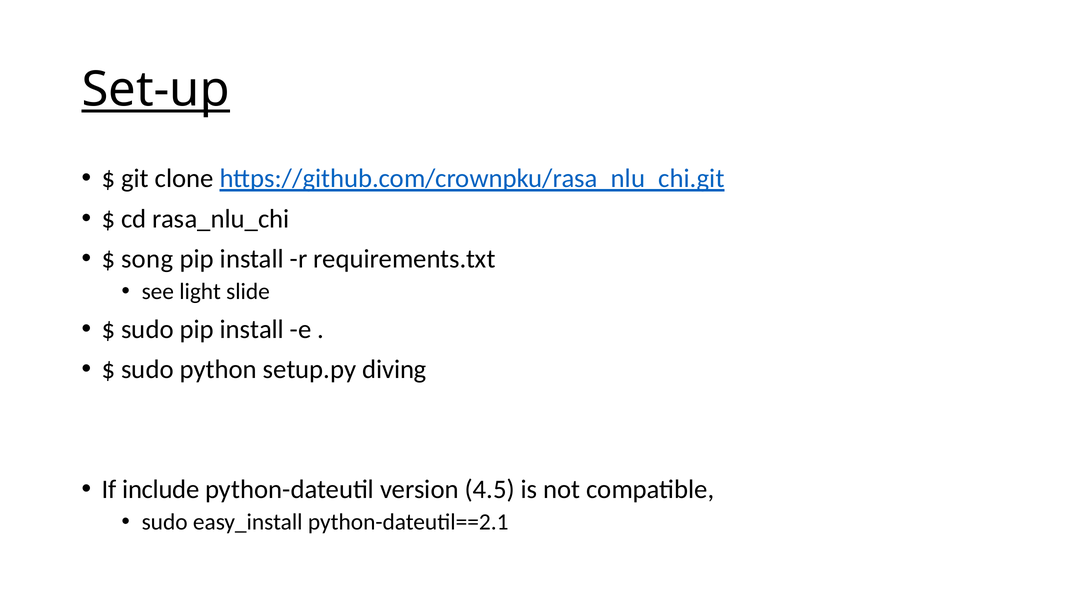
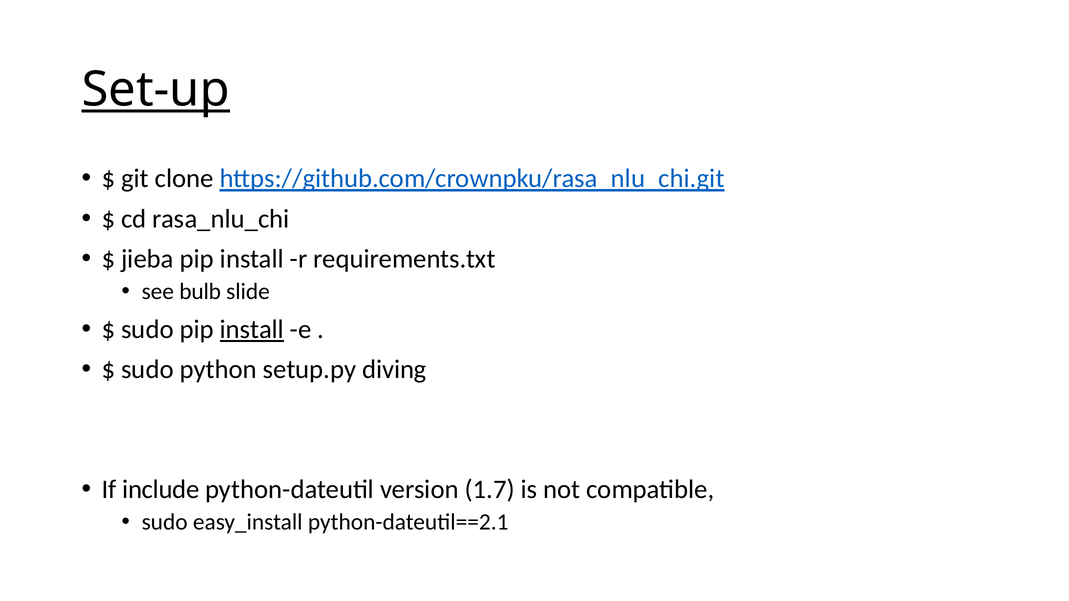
song: song -> jieba (147, 259)
light: light -> bulb (200, 291)
install underline: none -> present (252, 330)
4.5: 4.5 -> 1.7 (490, 490)
